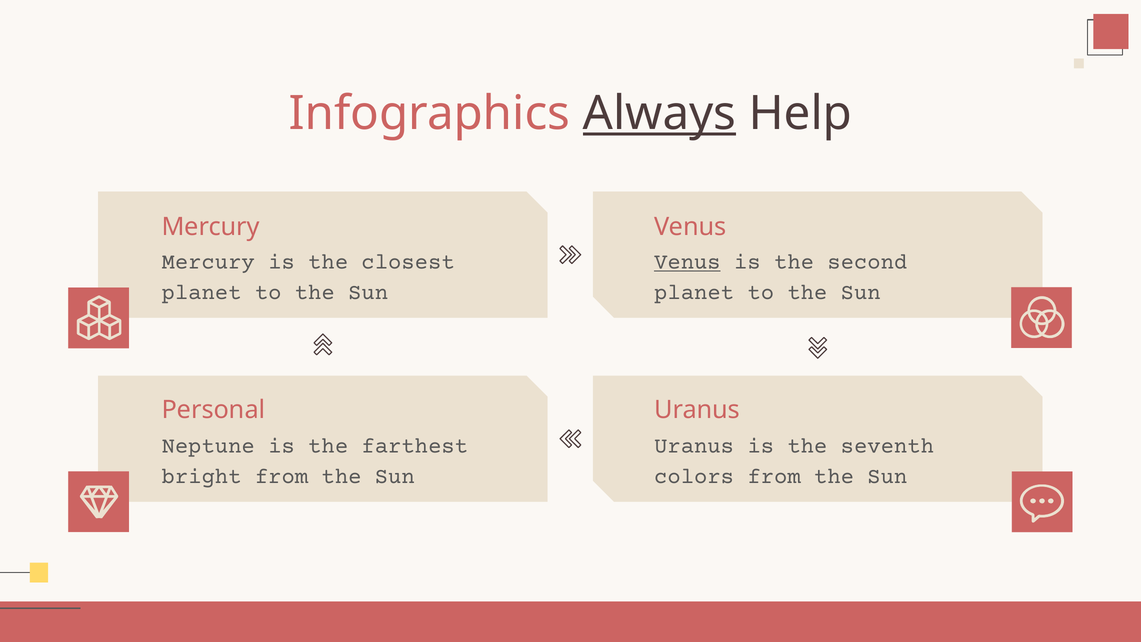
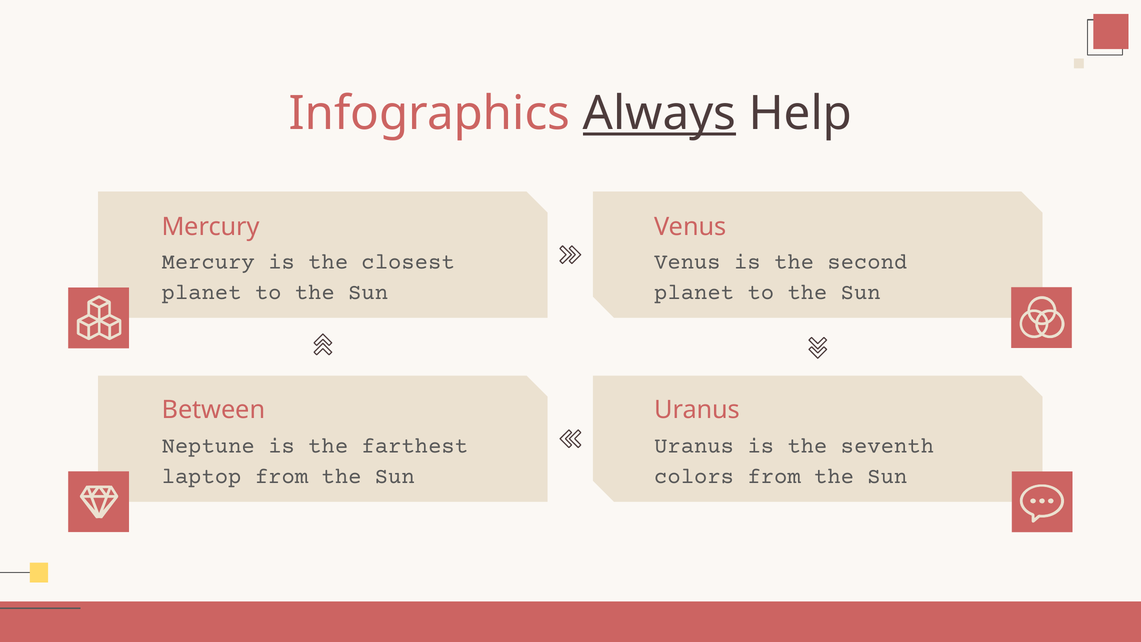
Venus underline: present -> none (687, 261)
Personal: Personal -> Between (213, 410)
bright: bright -> laptop (202, 476)
